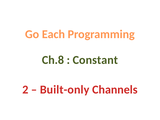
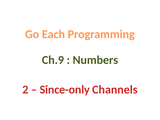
Ch.8: Ch.8 -> Ch.9 (53, 60)
Constant: Constant -> Numbers (95, 60)
Built-only: Built-only -> Since-only (65, 90)
